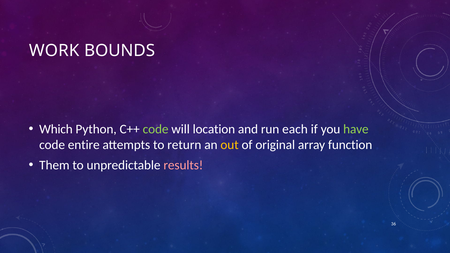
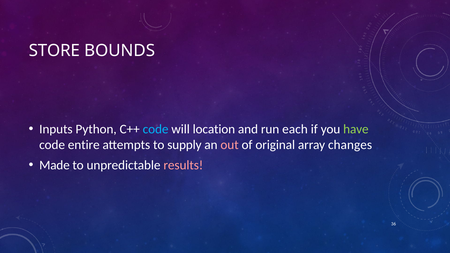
WORK: WORK -> STORE (54, 51)
Which: Which -> Inputs (56, 129)
code colour: light green -> light blue (156, 129)
return: return -> supply (184, 145)
out colour: yellow -> pink (230, 145)
function: function -> changes (350, 145)
Them: Them -> Made (54, 165)
